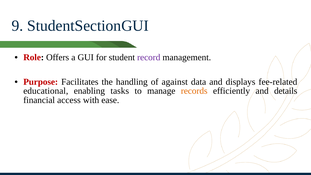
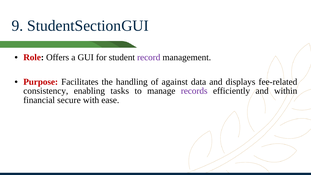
educational: educational -> consistency (46, 91)
records colour: orange -> purple (194, 91)
details: details -> within (286, 91)
access: access -> secure (69, 100)
